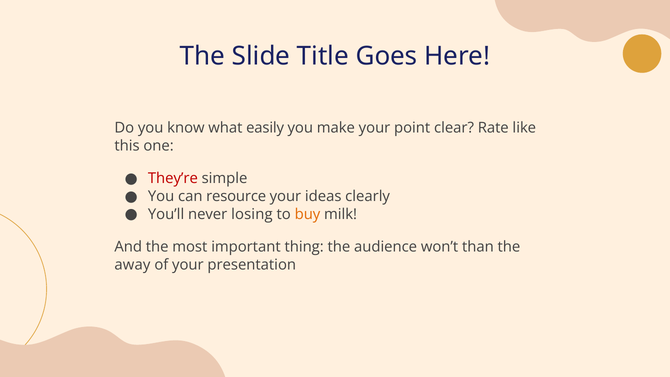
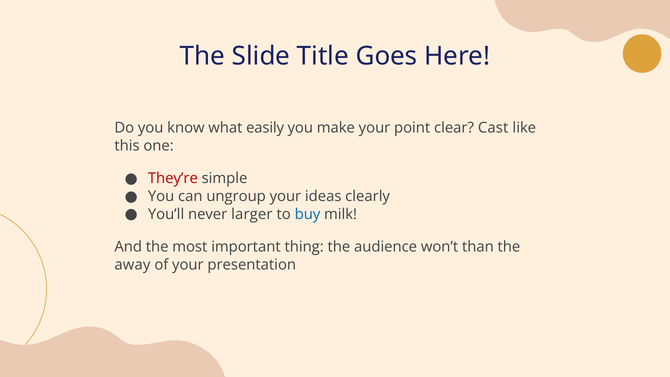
Rate: Rate -> Cast (493, 128)
resource: resource -> ungroup (236, 196)
losing: losing -> larger (252, 214)
buy colour: orange -> blue (307, 214)
